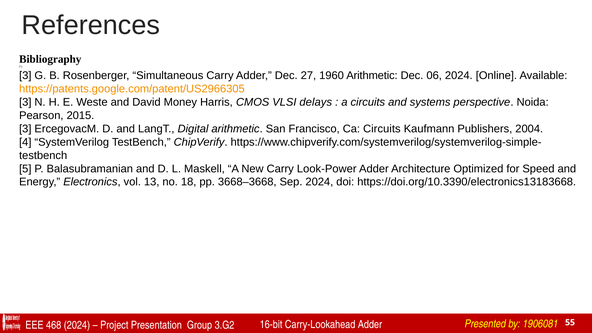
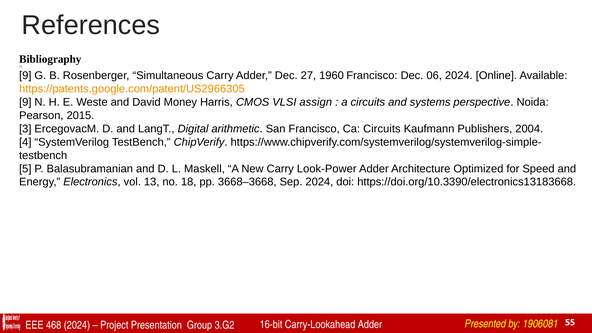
3: 3 -> 9 (25, 75)
1960 Arithmetic: Arithmetic -> Francisco (372, 75)
3: 3 -> 9 (25, 102)
delays: delays -> assign (316, 102)
